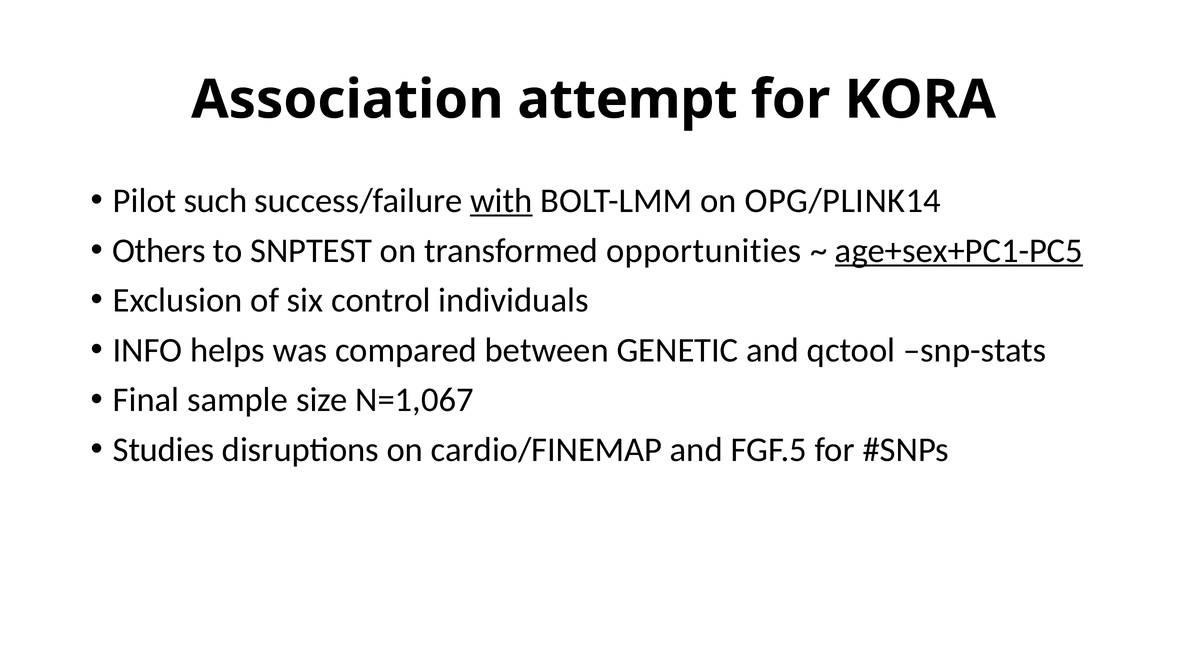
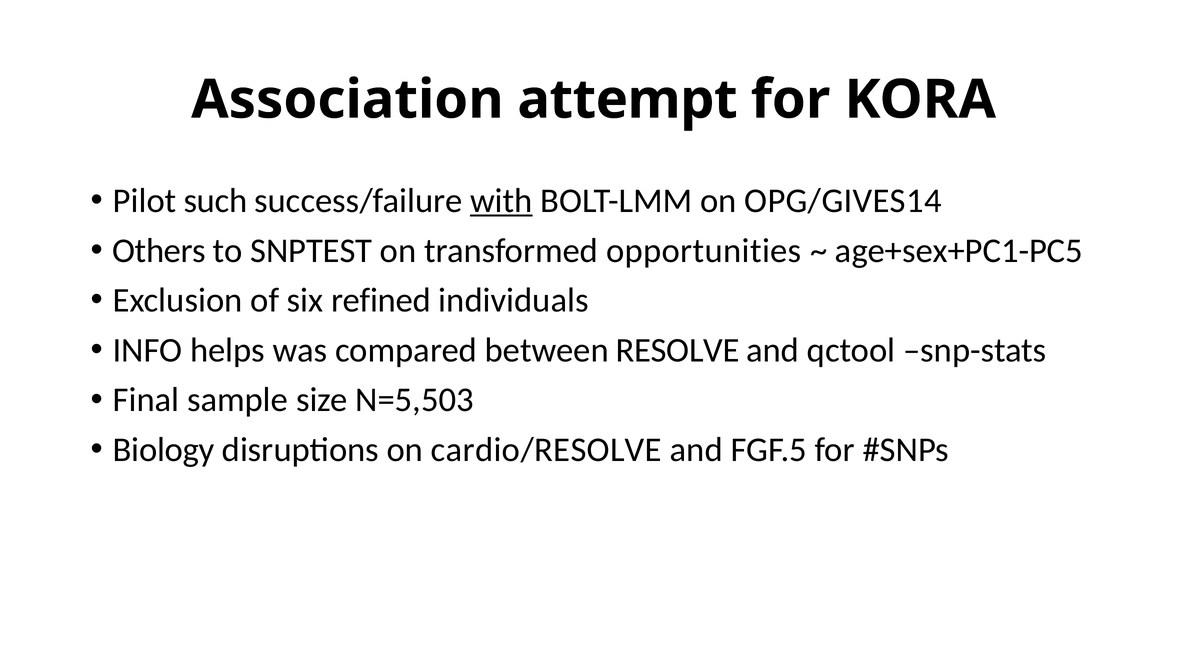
OPG/PLINK14: OPG/PLINK14 -> OPG/GIVES14 (843, 201)
age+sex+PC1-PC5 underline: present -> none (959, 251)
control: control -> refined (381, 300)
GENETIC: GENETIC -> RESOLVE (678, 350)
N=1,067: N=1,067 -> N=5,503 (415, 400)
Studies: Studies -> Biology (164, 450)
cardio/FINEMAP: cardio/FINEMAP -> cardio/RESOLVE (546, 450)
